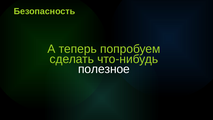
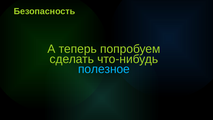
полезное colour: white -> light blue (104, 69)
